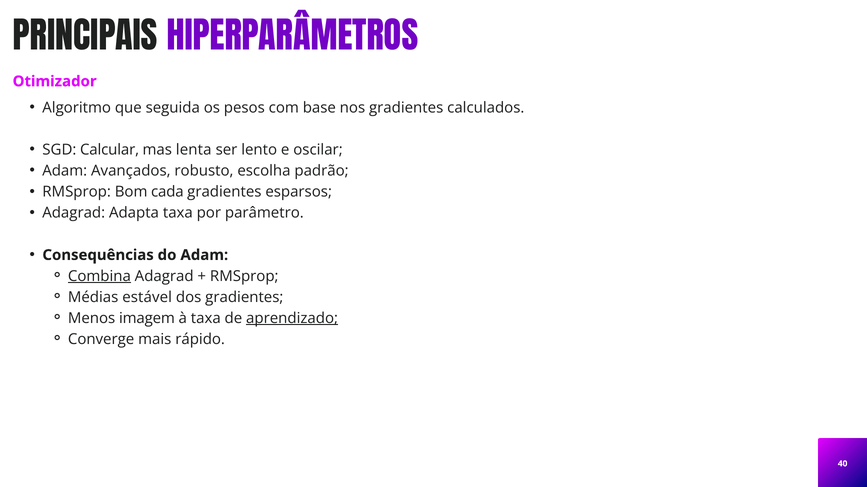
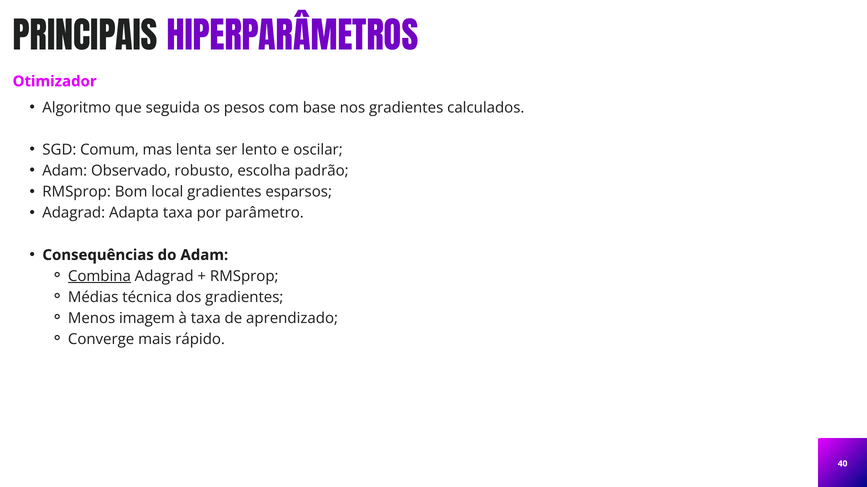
Calcular: Calcular -> Comum (110, 150)
Avançados: Avançados -> Observado (131, 171)
cada: cada -> local (167, 192)
estável: estável -> técnica (147, 297)
aprendizado underline: present -> none (292, 319)
